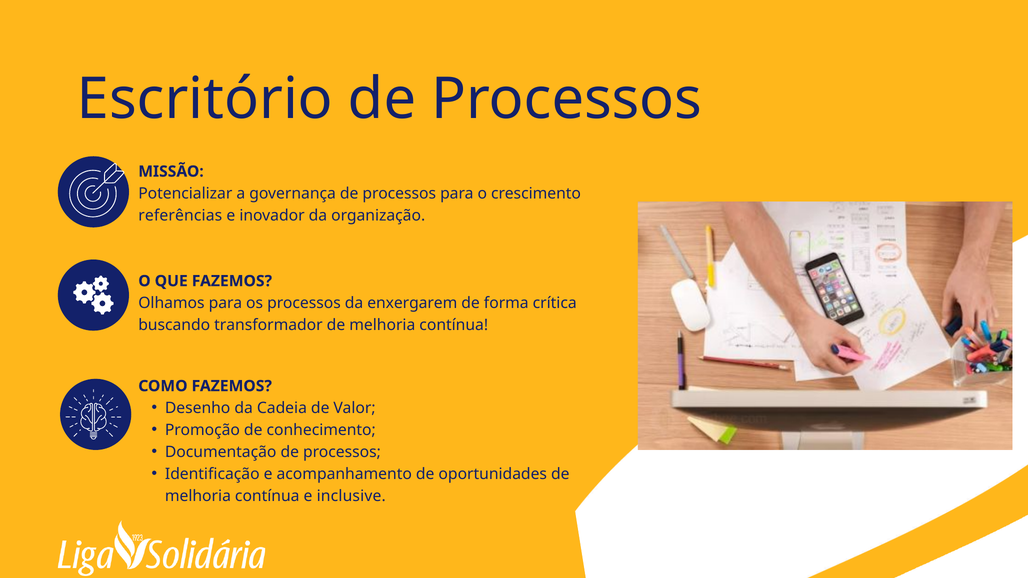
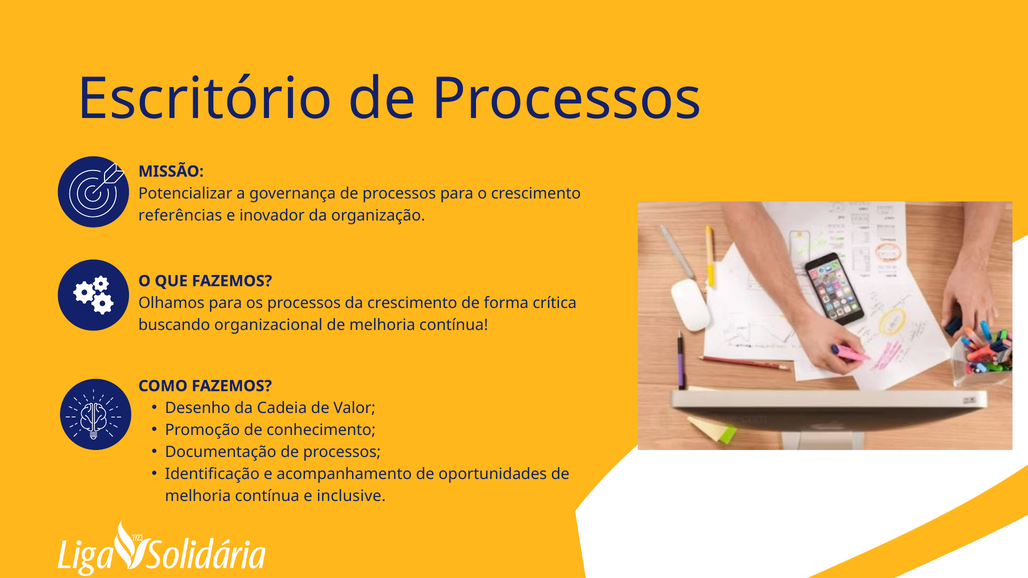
da enxergarem: enxergarem -> crescimento (412, 303)
transformador: transformador -> organizacional (268, 325)
